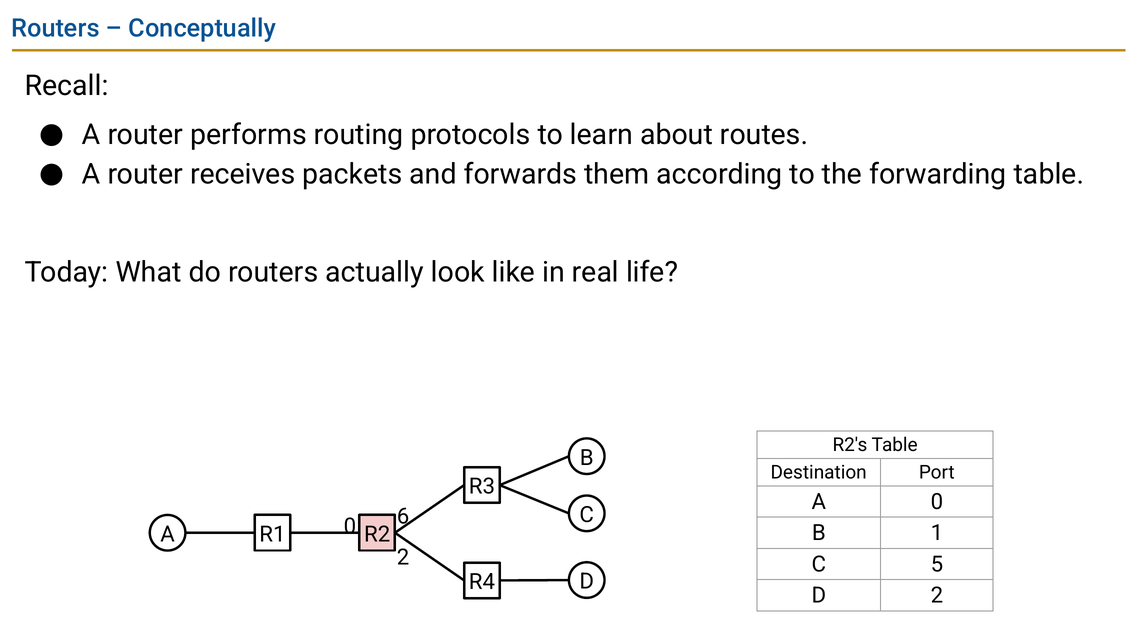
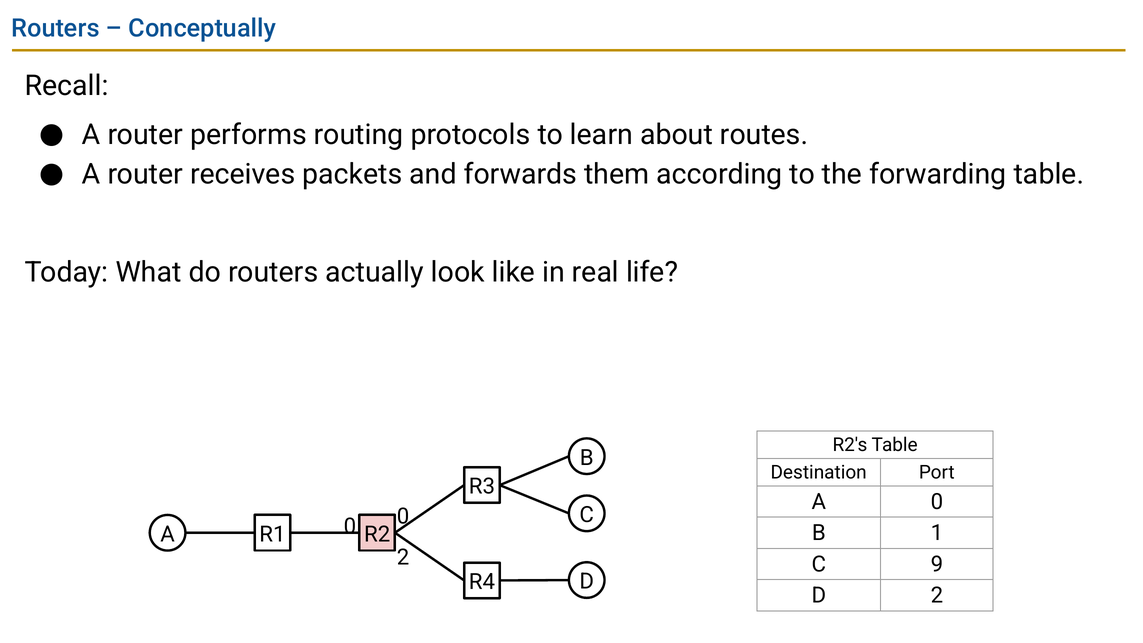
0 6: 6 -> 0 (403, 516)
5: 5 -> 9 (937, 564)
